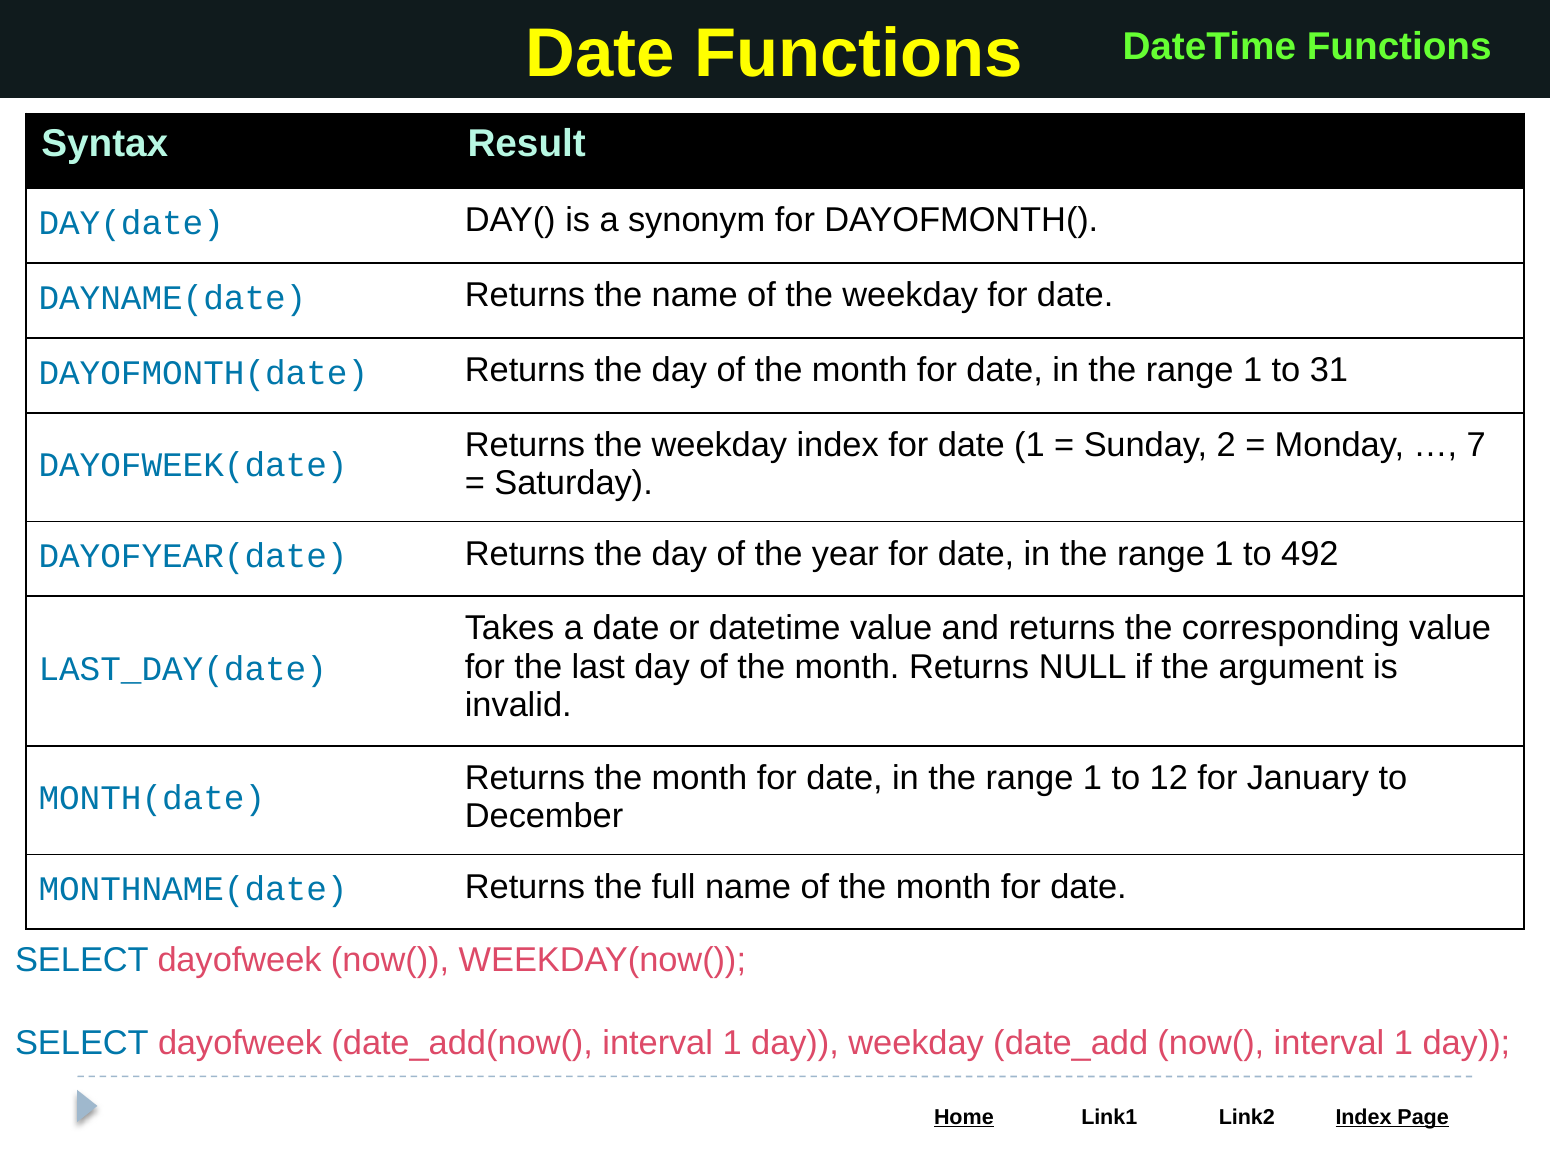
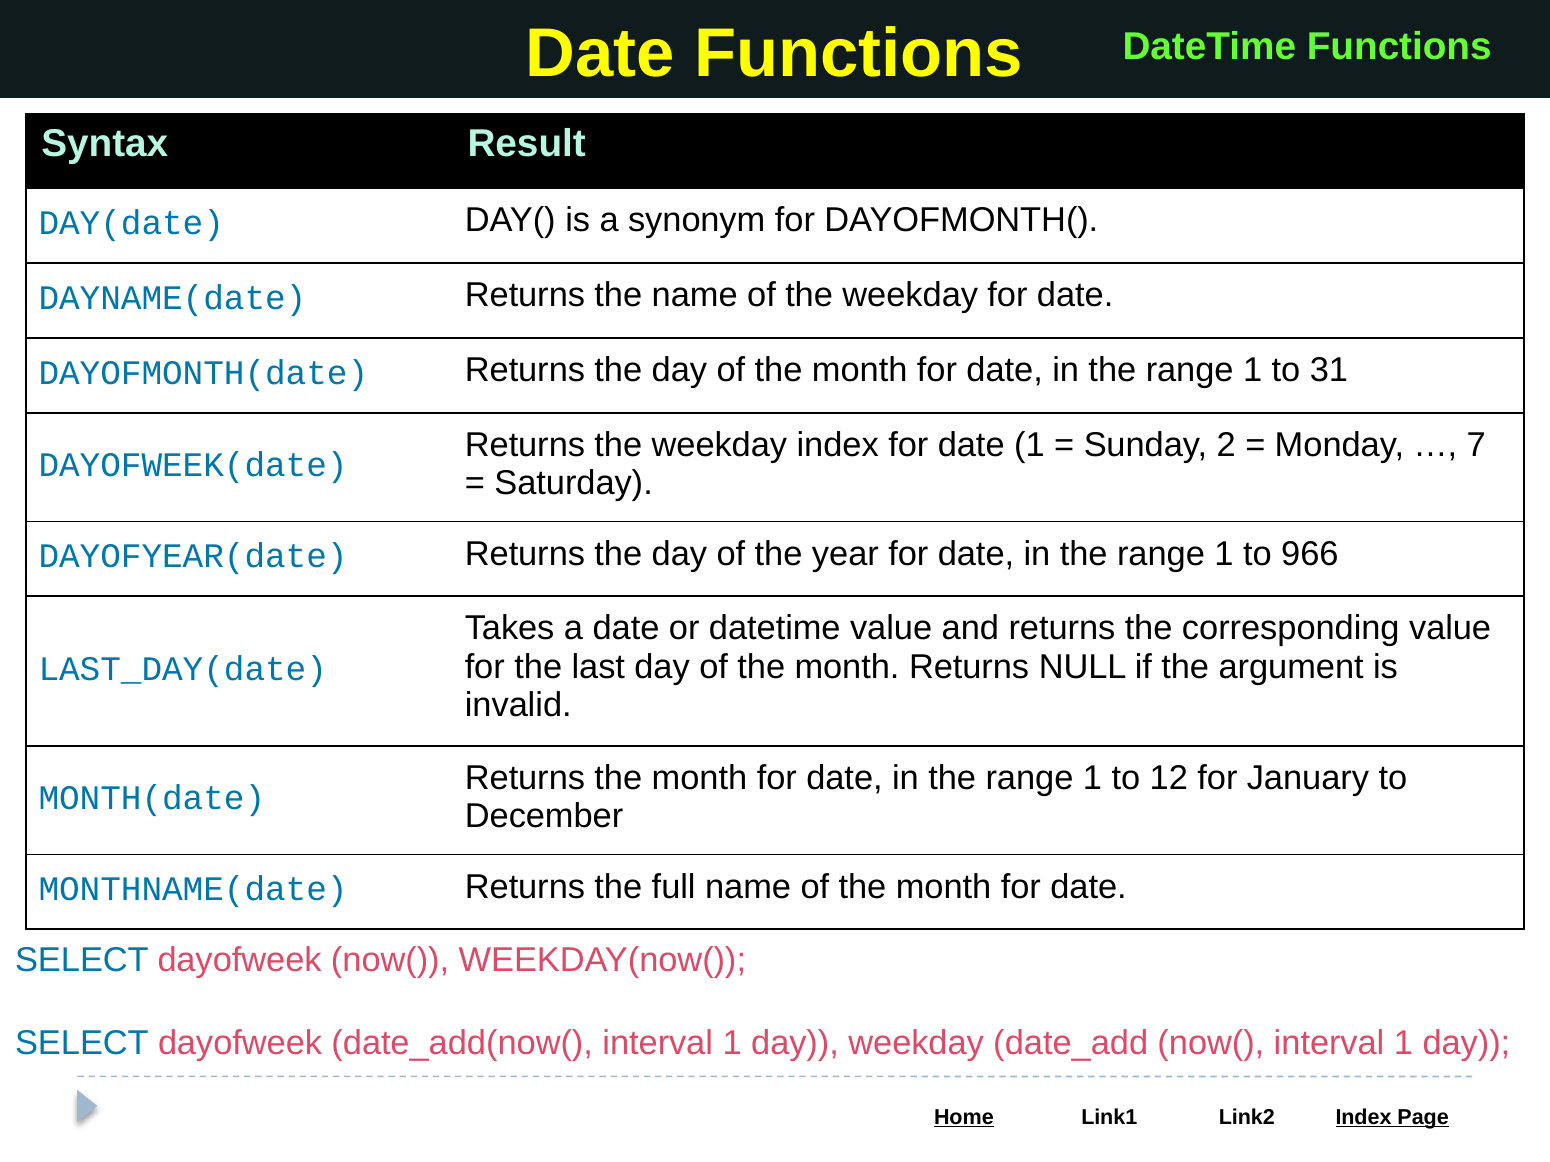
492: 492 -> 966 (1310, 554)
